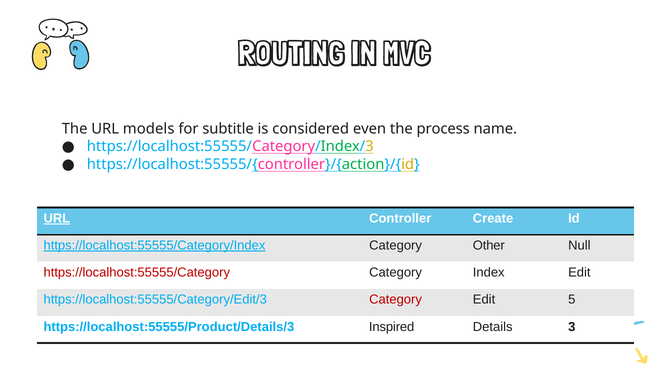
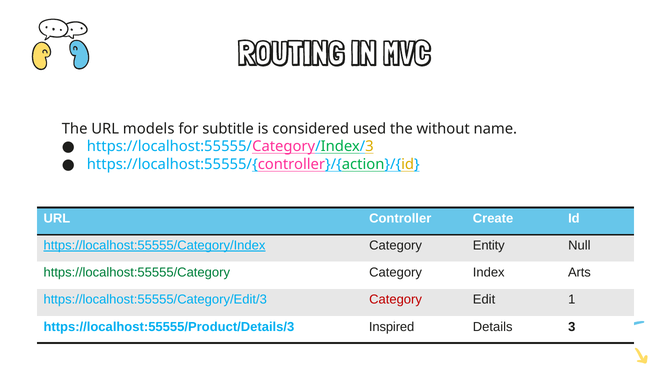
even: even -> used (370, 129)
process: process -> without (443, 129)
URL underline: present -> none (57, 218)
Other: Other -> Entity (489, 245)
https://localhost:55555/Category colour: red -> green (137, 272)
Index Edit: Edit -> Arts (579, 272)
5: 5 -> 1 (572, 299)
